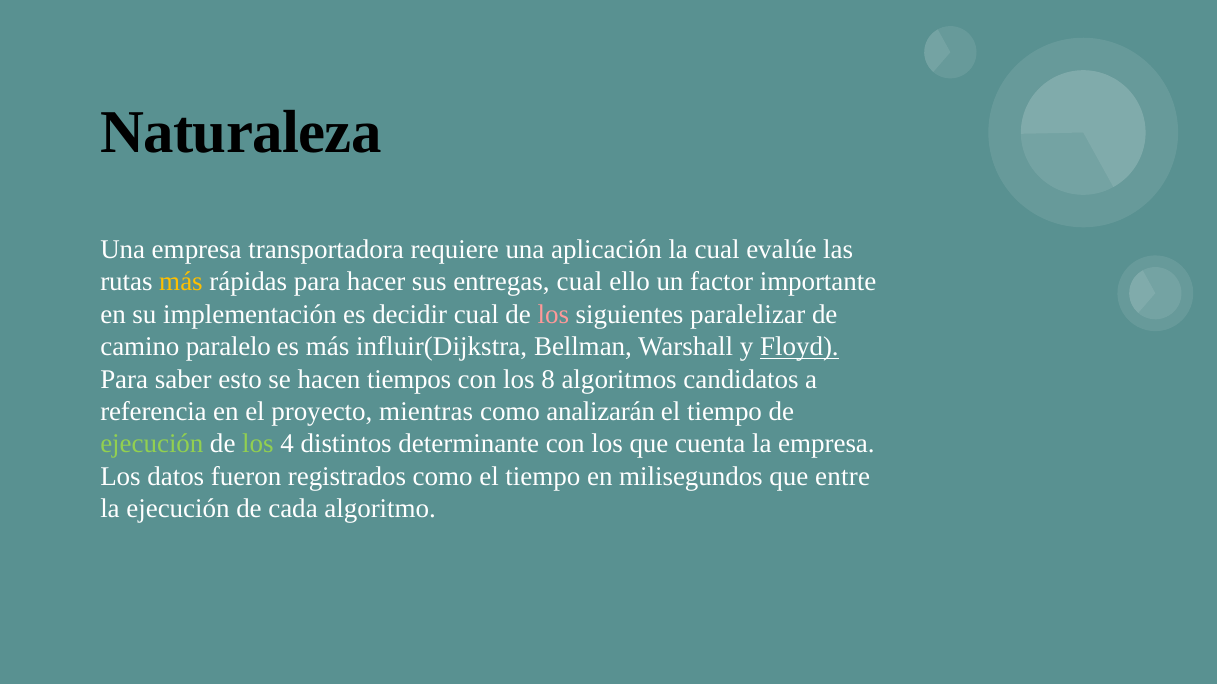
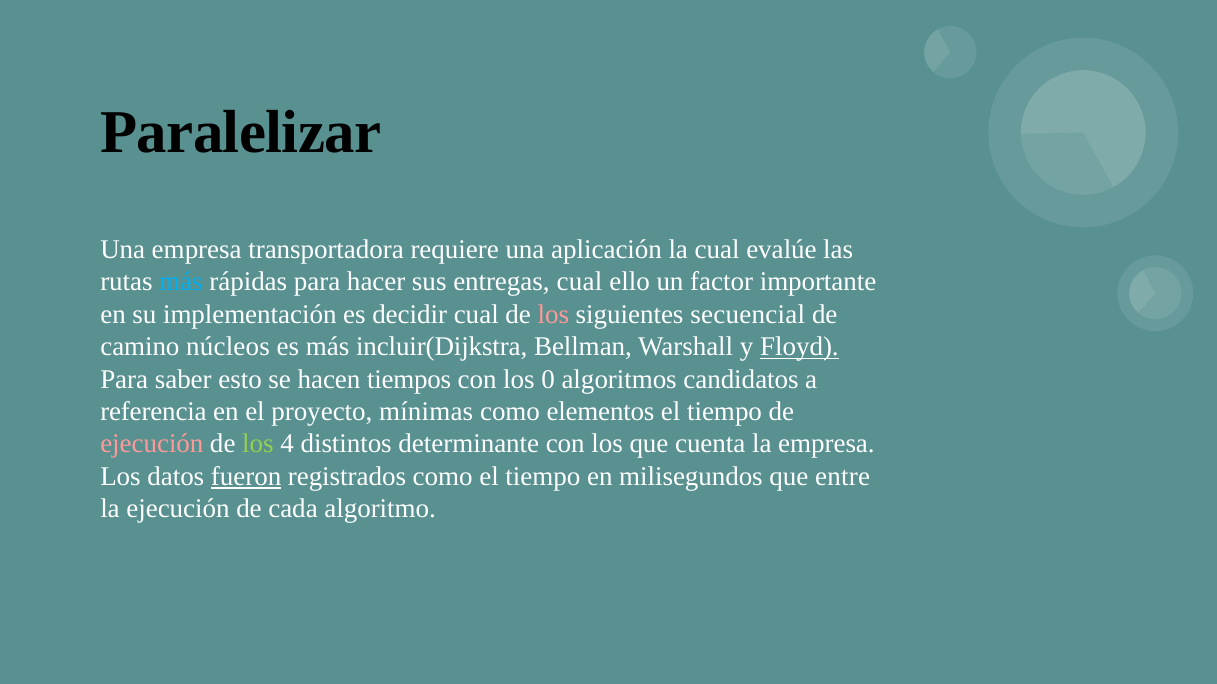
Naturaleza: Naturaleza -> Paralelizar (241, 133)
más colour: yellow -> light blue (181, 282)
paralelizar: paralelizar -> secuencial (748, 315)
paralelo: paralelo -> núcleos (228, 347)
influir(Dijkstra: influir(Dijkstra -> incluir(Dijkstra (442, 347)
8: 8 -> 0 (548, 380)
mientras: mientras -> mínimas (426, 412)
analizarán: analizarán -> elementos (601, 412)
ejecución colour: light green -> pink (152, 444)
fueron underline: none -> present (246, 477)
